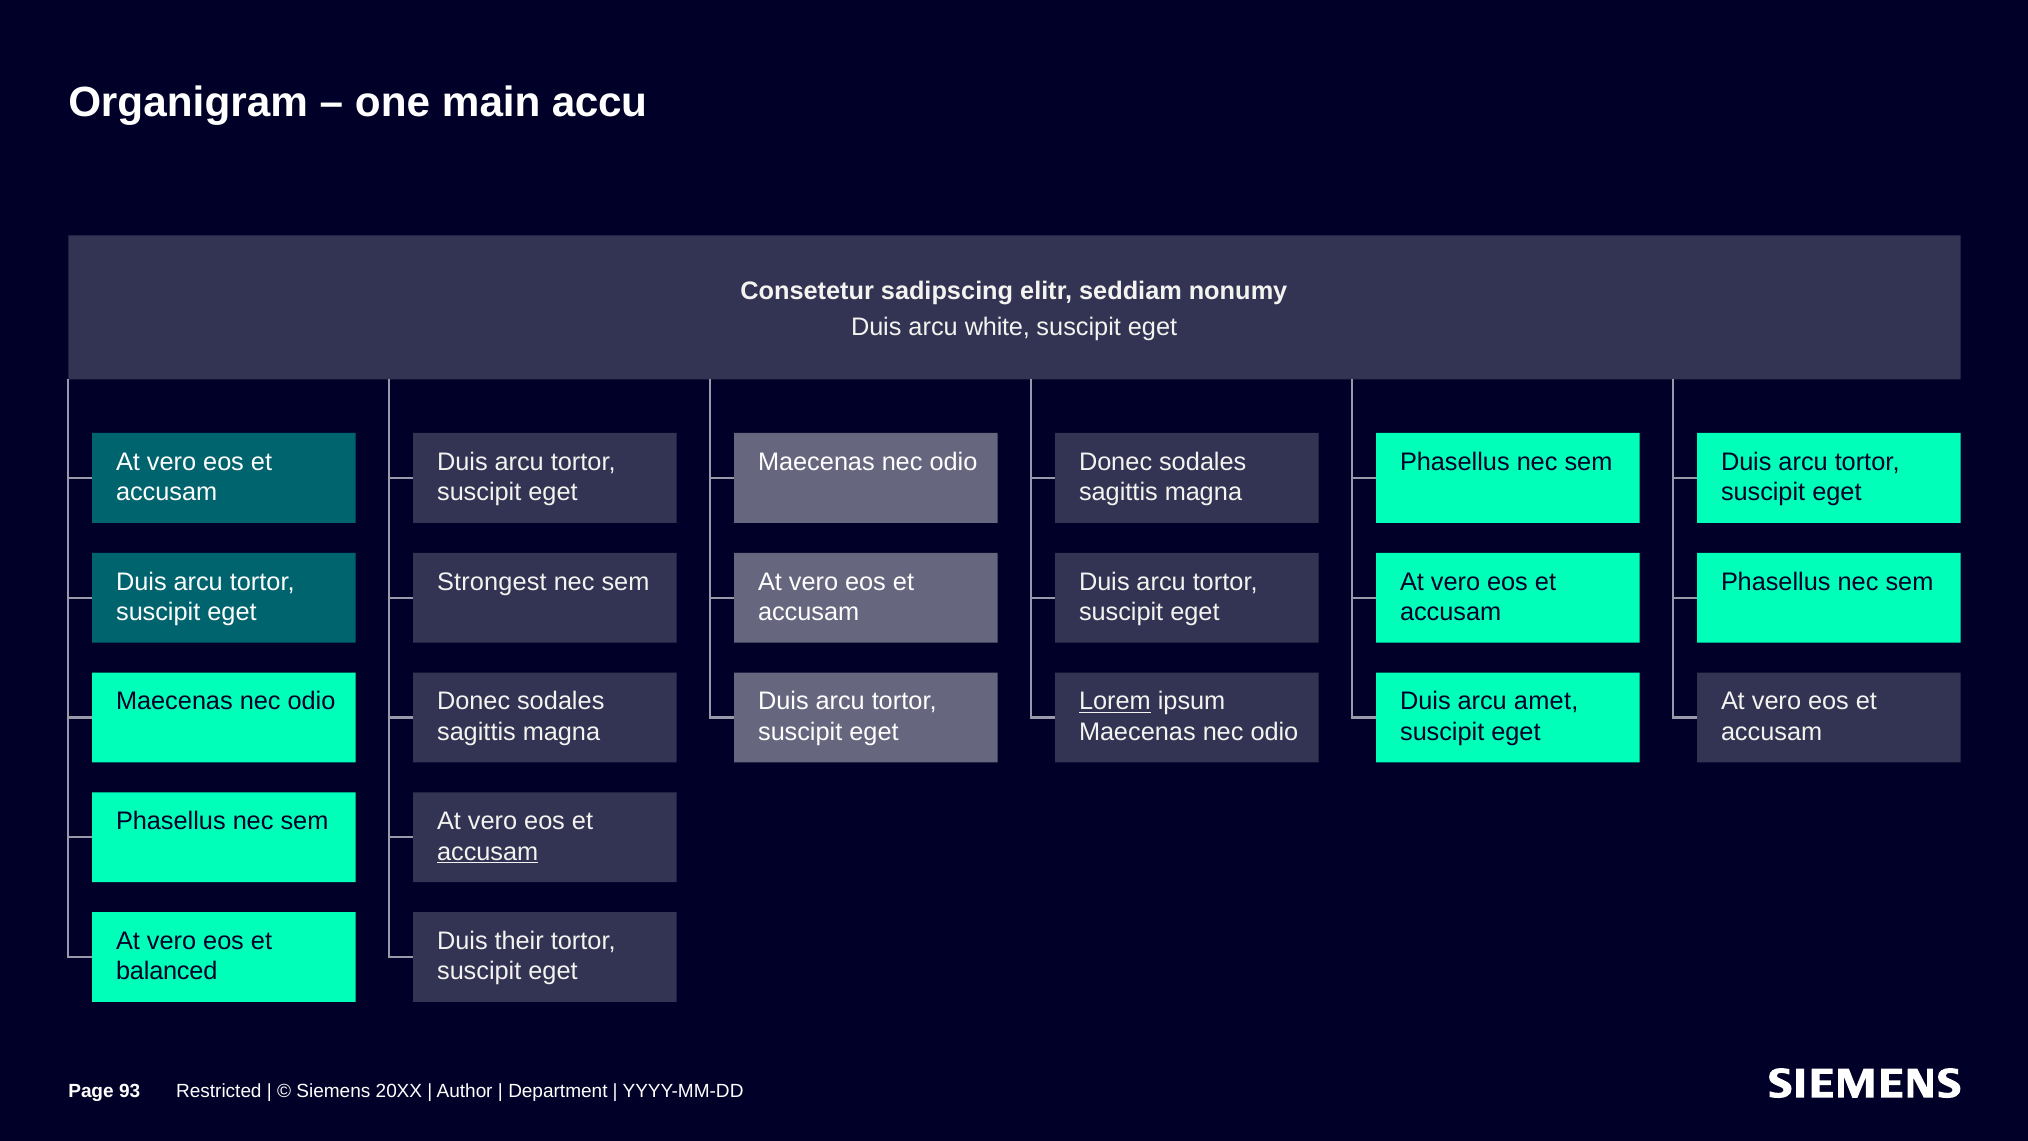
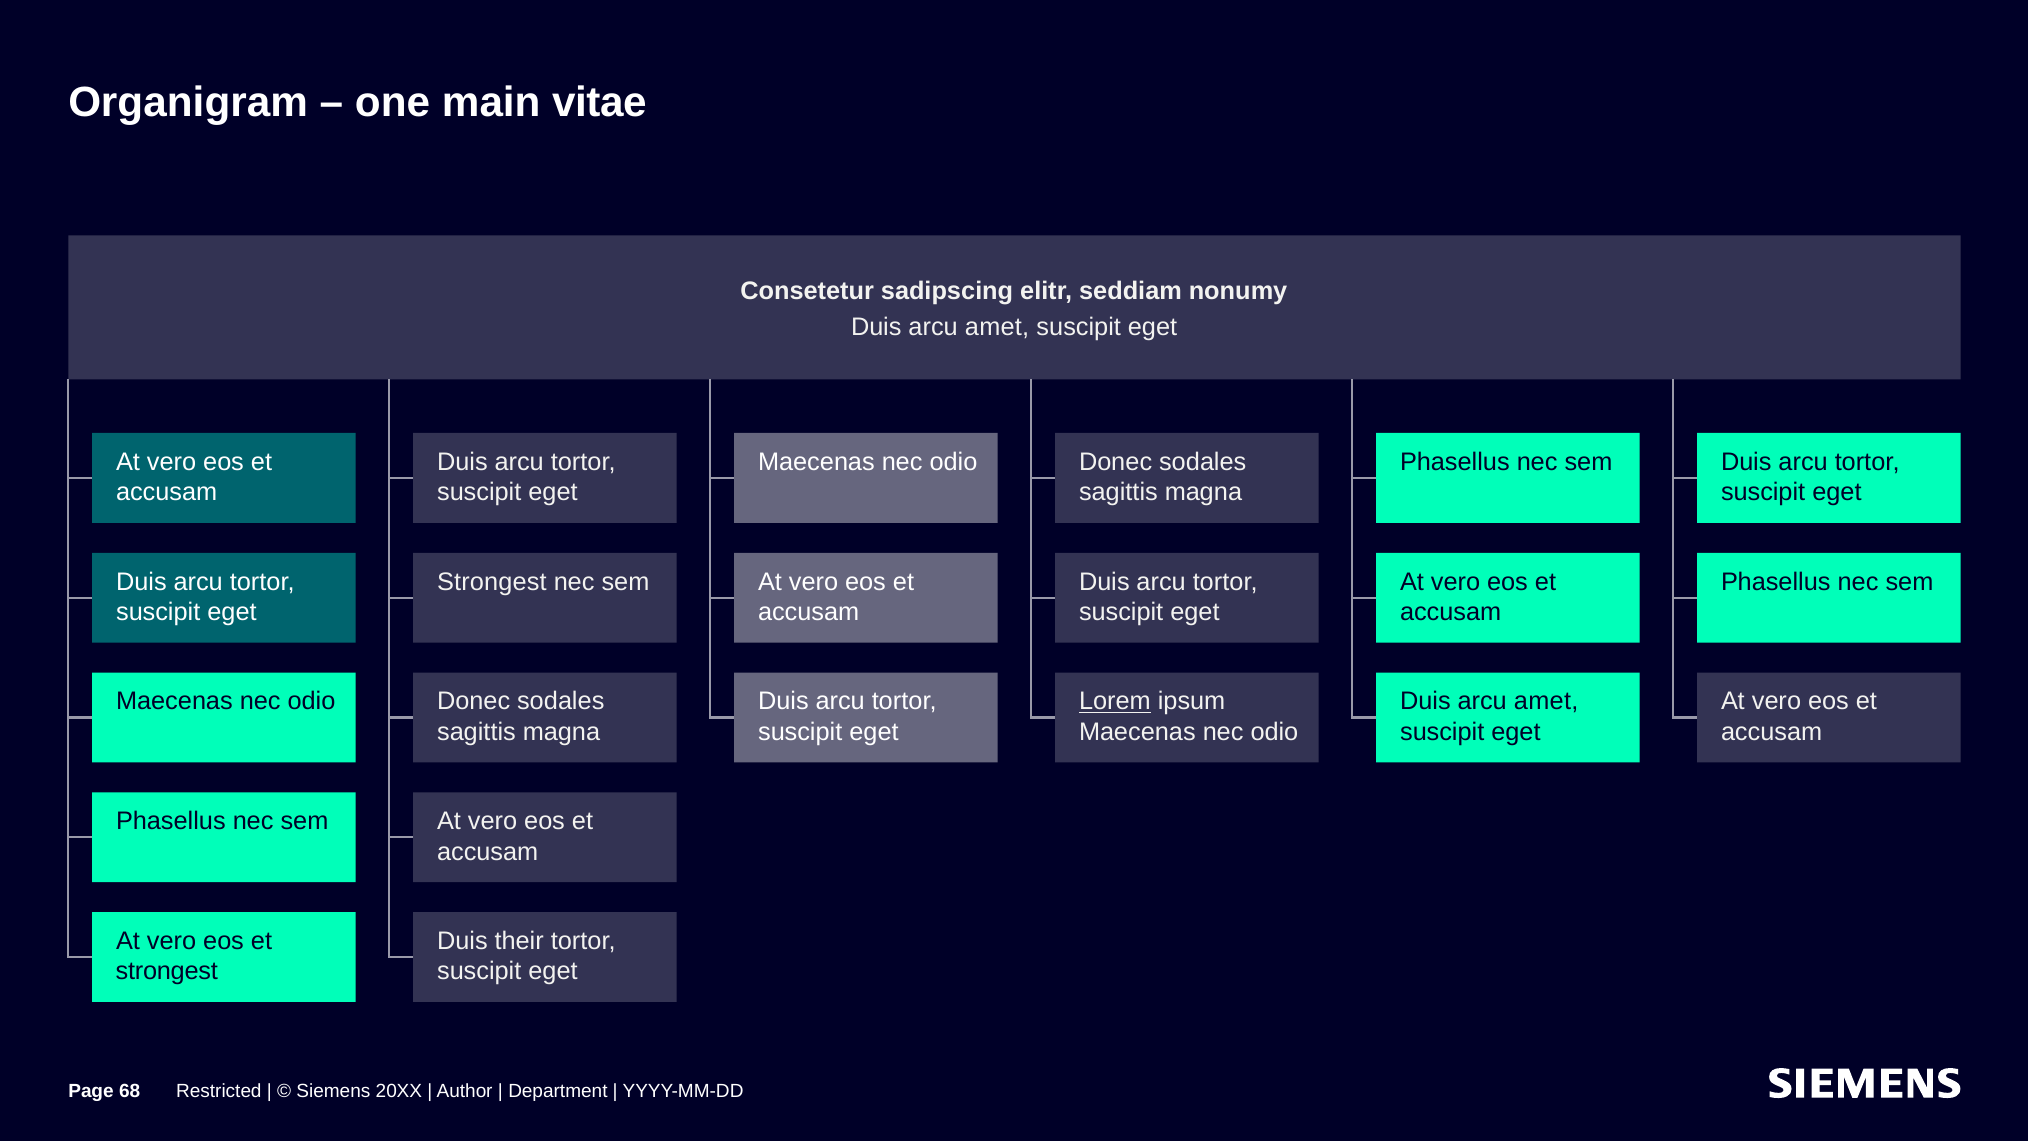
accu: accu -> vitae (599, 102)
white: white -> amet (997, 327)
accusam underline: present -> none (488, 852)
balanced: balanced -> strongest (167, 971)
93: 93 -> 68 (130, 1091)
